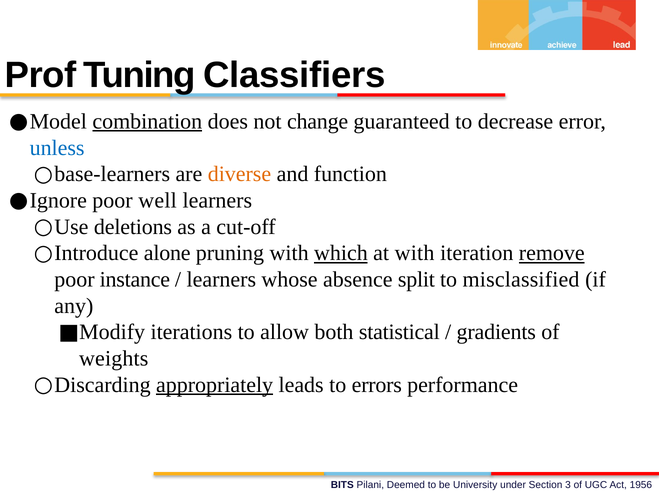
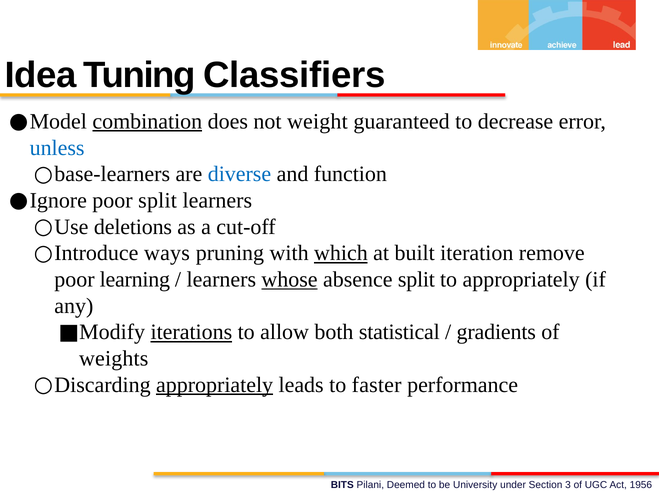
Prof: Prof -> Idea (41, 75)
change: change -> weight (317, 122)
diverse colour: orange -> blue (239, 174)
poor well: well -> split (158, 201)
alone: alone -> ways (167, 253)
at with: with -> built (415, 253)
remove underline: present -> none (552, 253)
instance: instance -> learning (135, 280)
whose underline: none -> present (290, 280)
to misclassified: misclassified -> appropriately (521, 280)
iterations underline: none -> present (191, 332)
errors: errors -> faster (377, 385)
